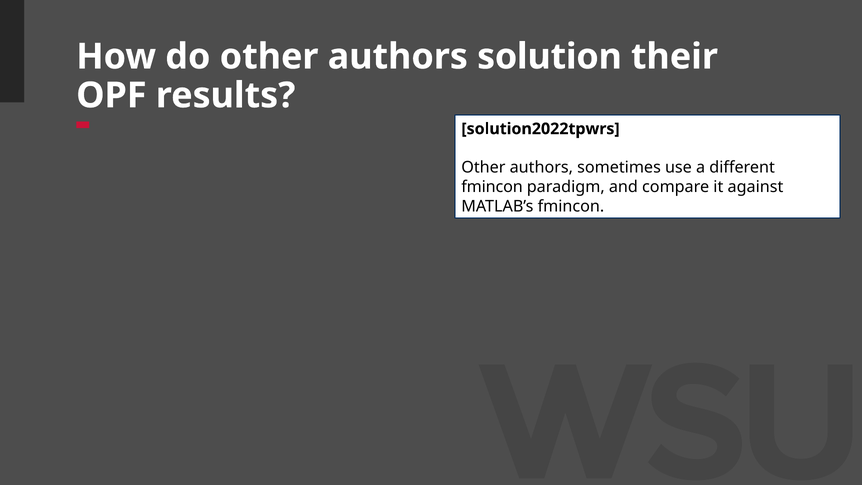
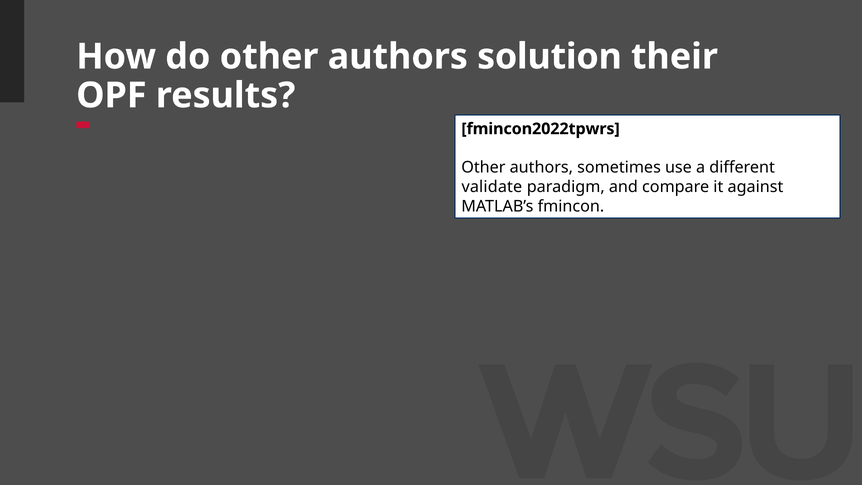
solution2022tpwrs: solution2022tpwrs -> fmincon2022tpwrs (541, 129)
fmincon: fmincon -> validate (492, 187)
